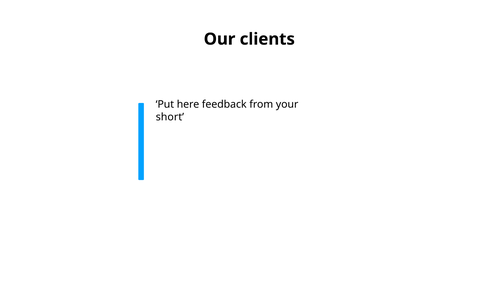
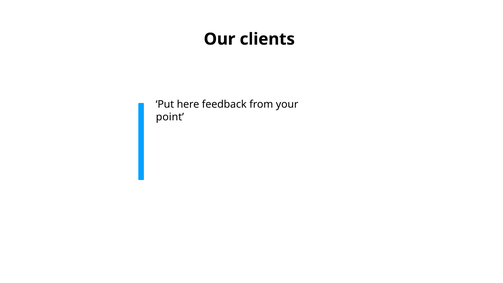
short: short -> point (170, 117)
